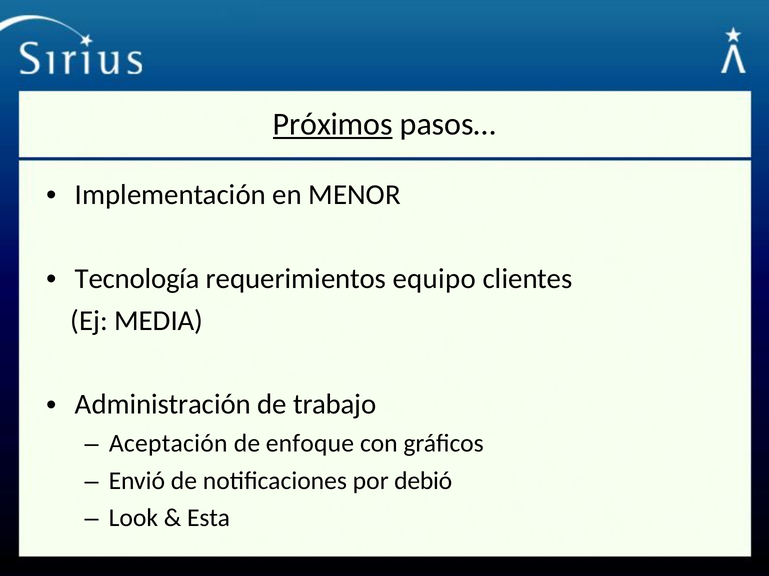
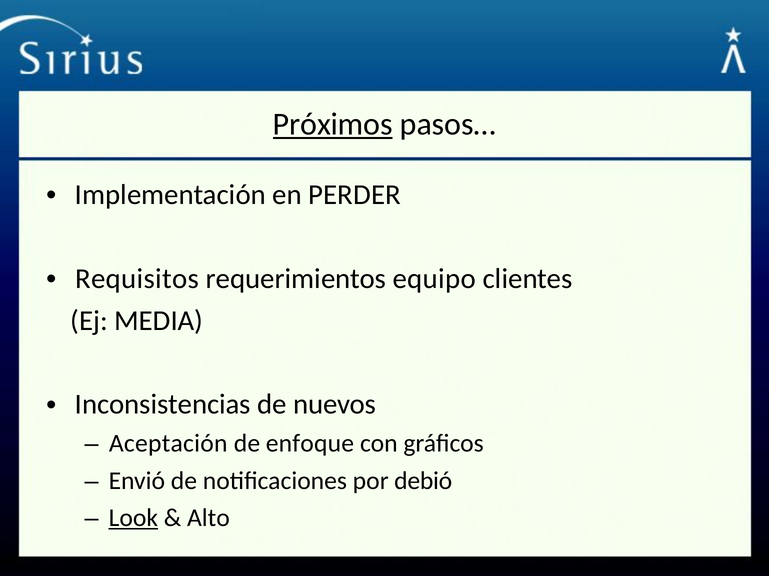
MENOR: MENOR -> PERDER (355, 195)
Tecnología: Tecnología -> Requisitos (137, 279)
Administración: Administración -> Inconsistencias (163, 405)
trabajo: trabajo -> nuevos (335, 405)
Look underline: none -> present (133, 519)
Esta: Esta -> Alto (208, 519)
